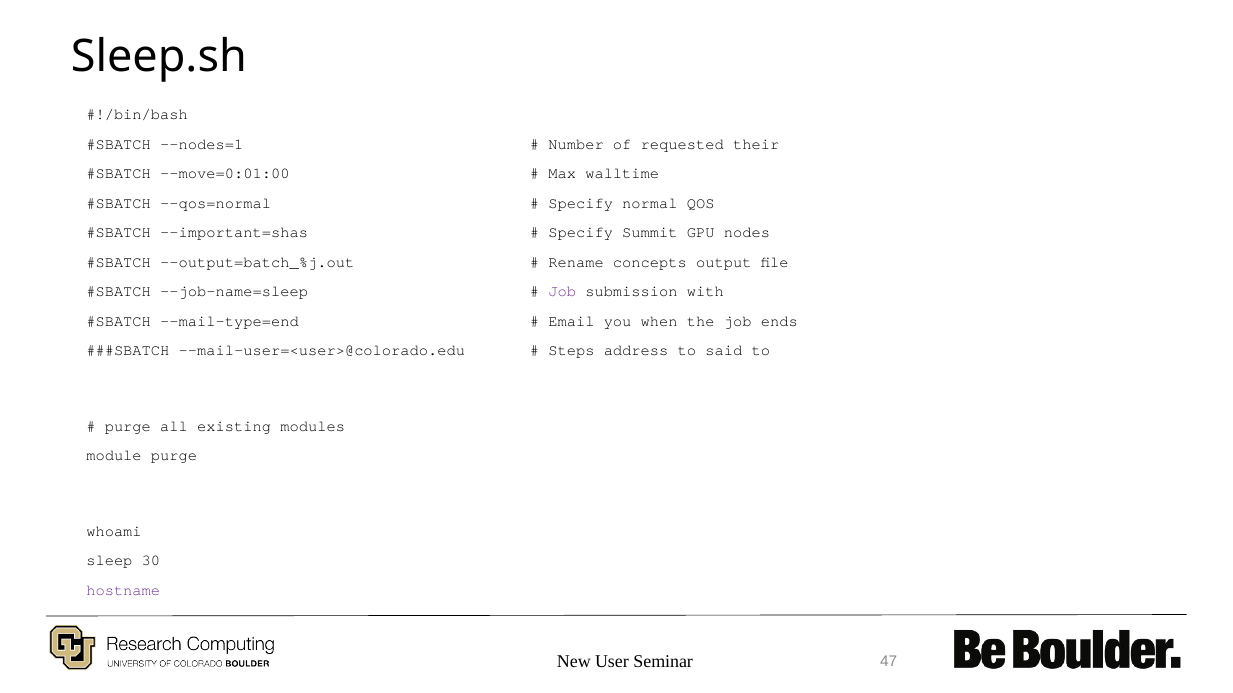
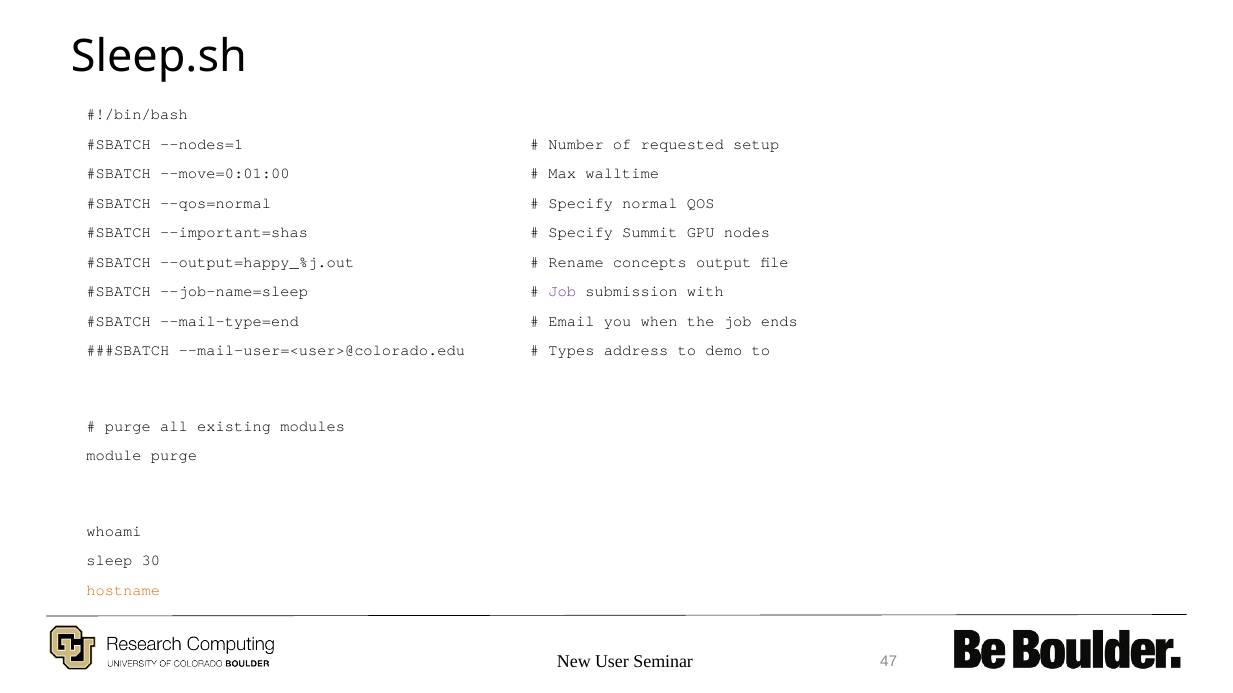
their: their -> setup (756, 144)
--output=batch_%j.out: --output=batch_%j.out -> --output=happy_%j.out (257, 262)
Steps: Steps -> Types (571, 351)
said: said -> demo (724, 351)
hostname colour: purple -> orange (123, 591)
